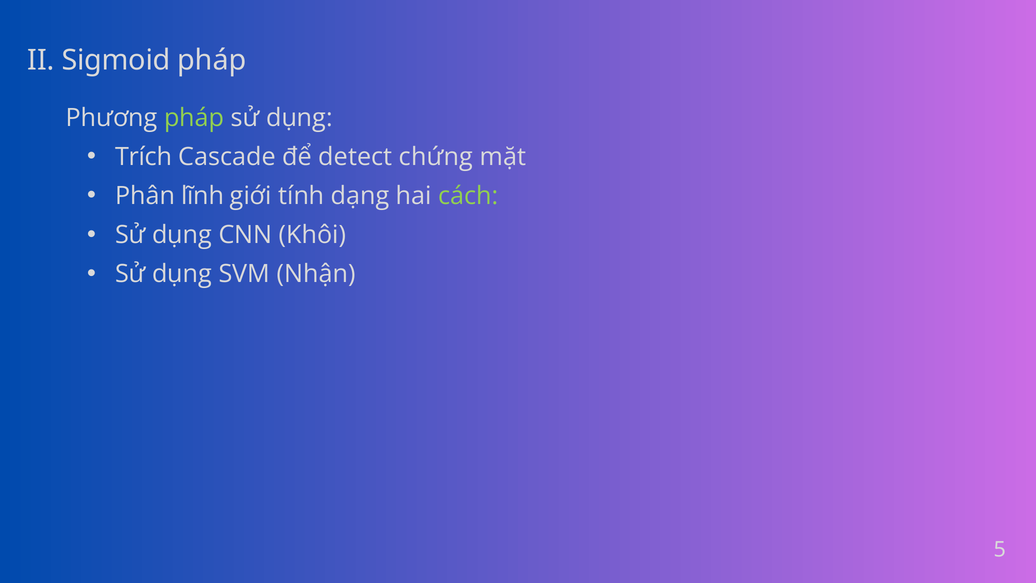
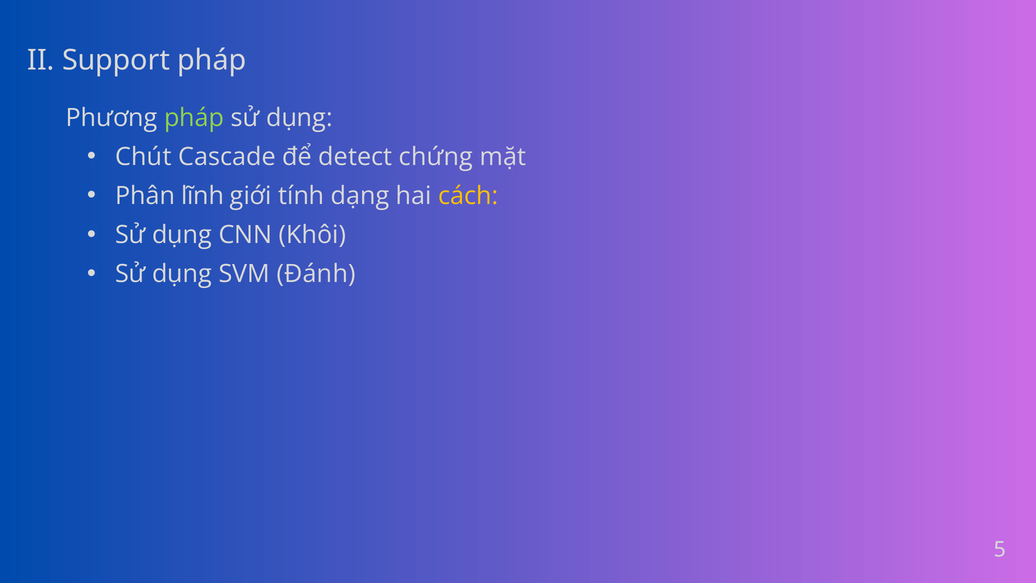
Sigmoid: Sigmoid -> Support (116, 60)
Trích: Trích -> Chút (143, 157)
cách colour: light green -> yellow (468, 196)
Nhận: Nhận -> Đánh (316, 274)
